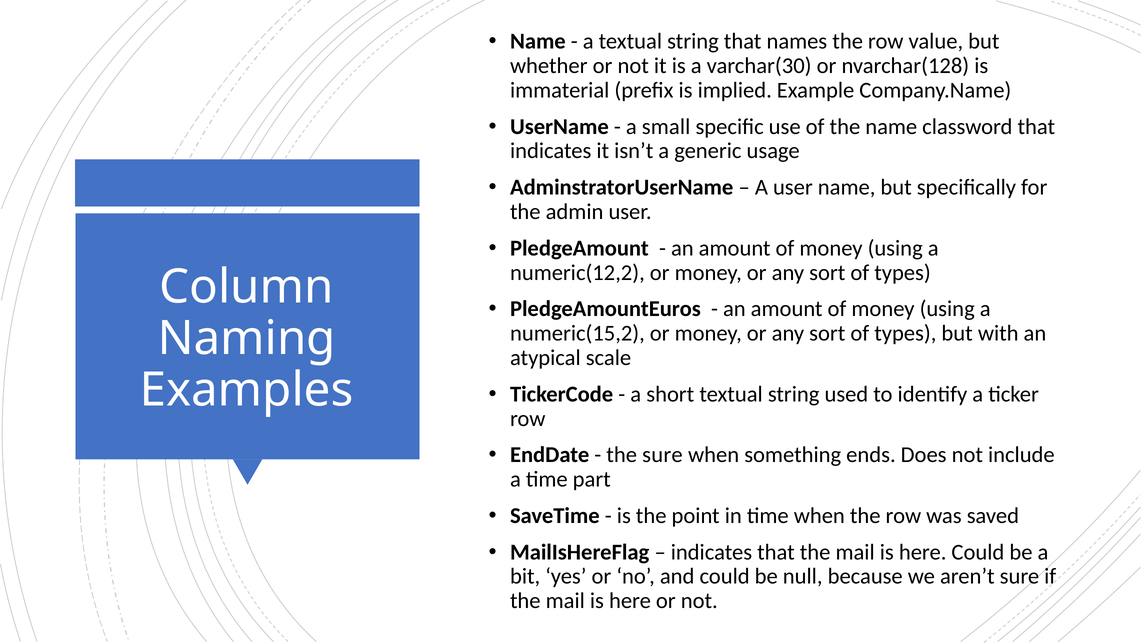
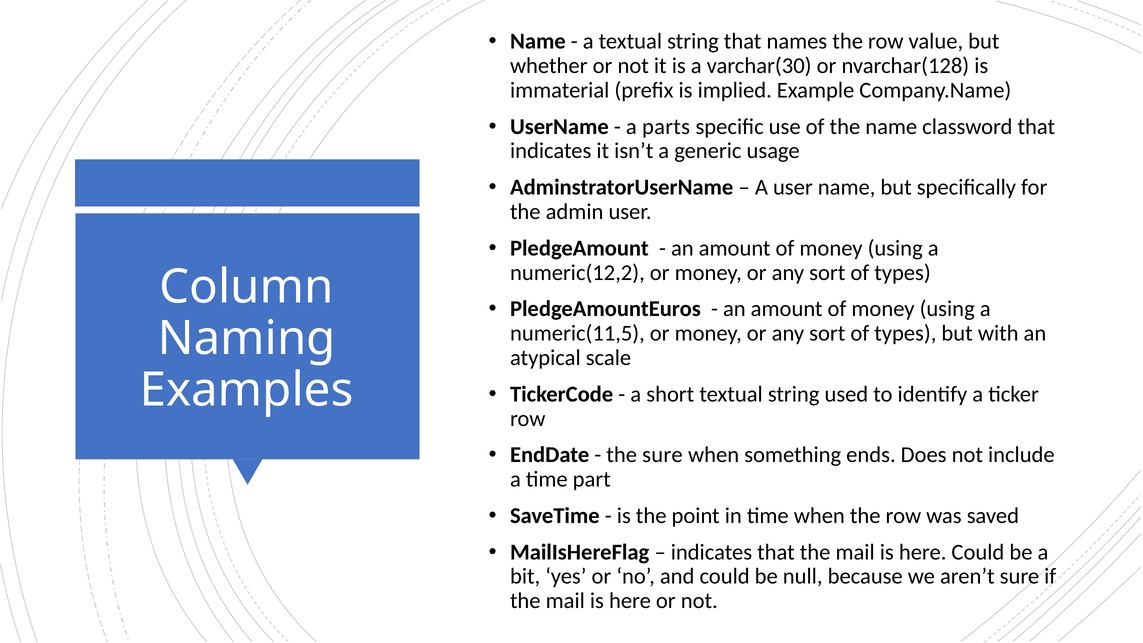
small: small -> parts (666, 127)
numeric(15,2: numeric(15,2 -> numeric(11,5 (577, 333)
